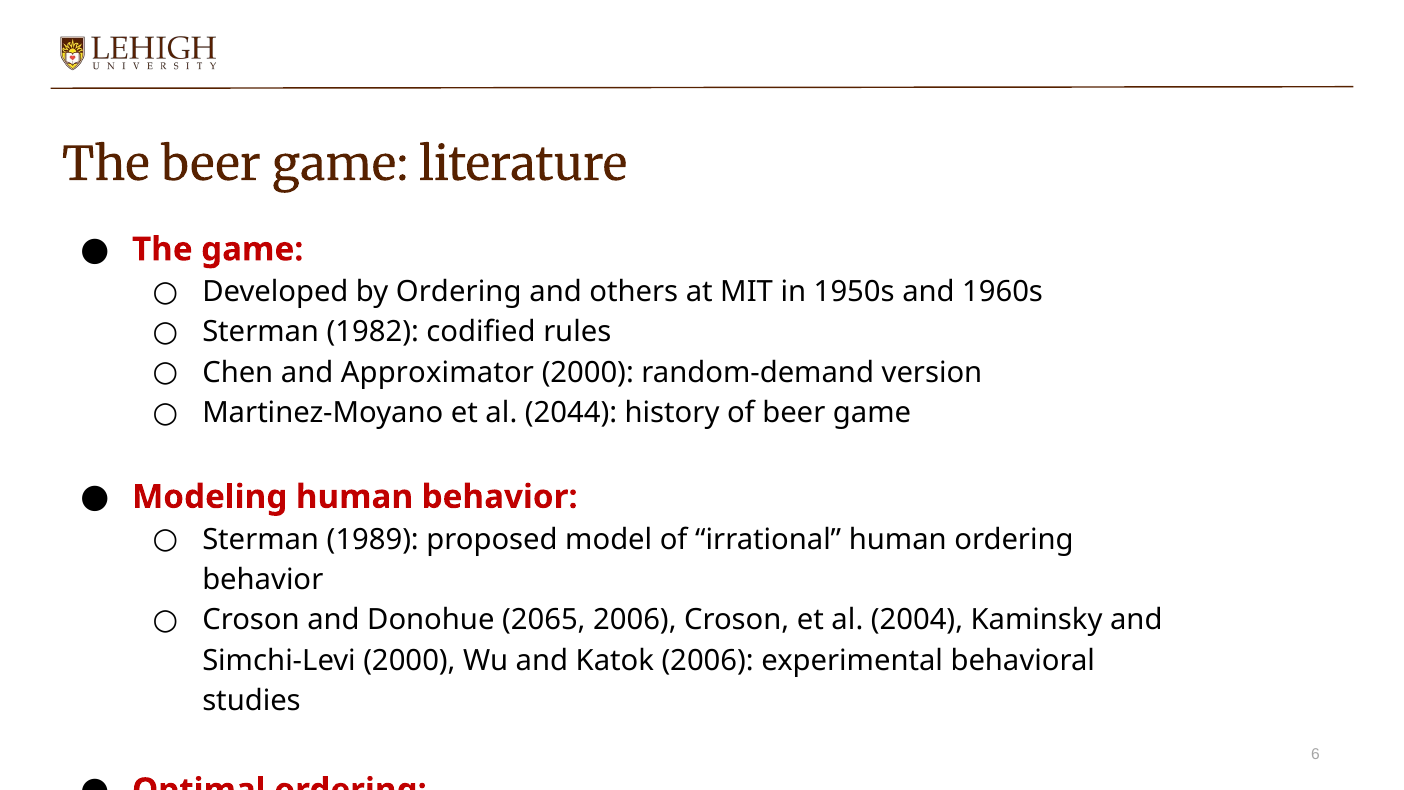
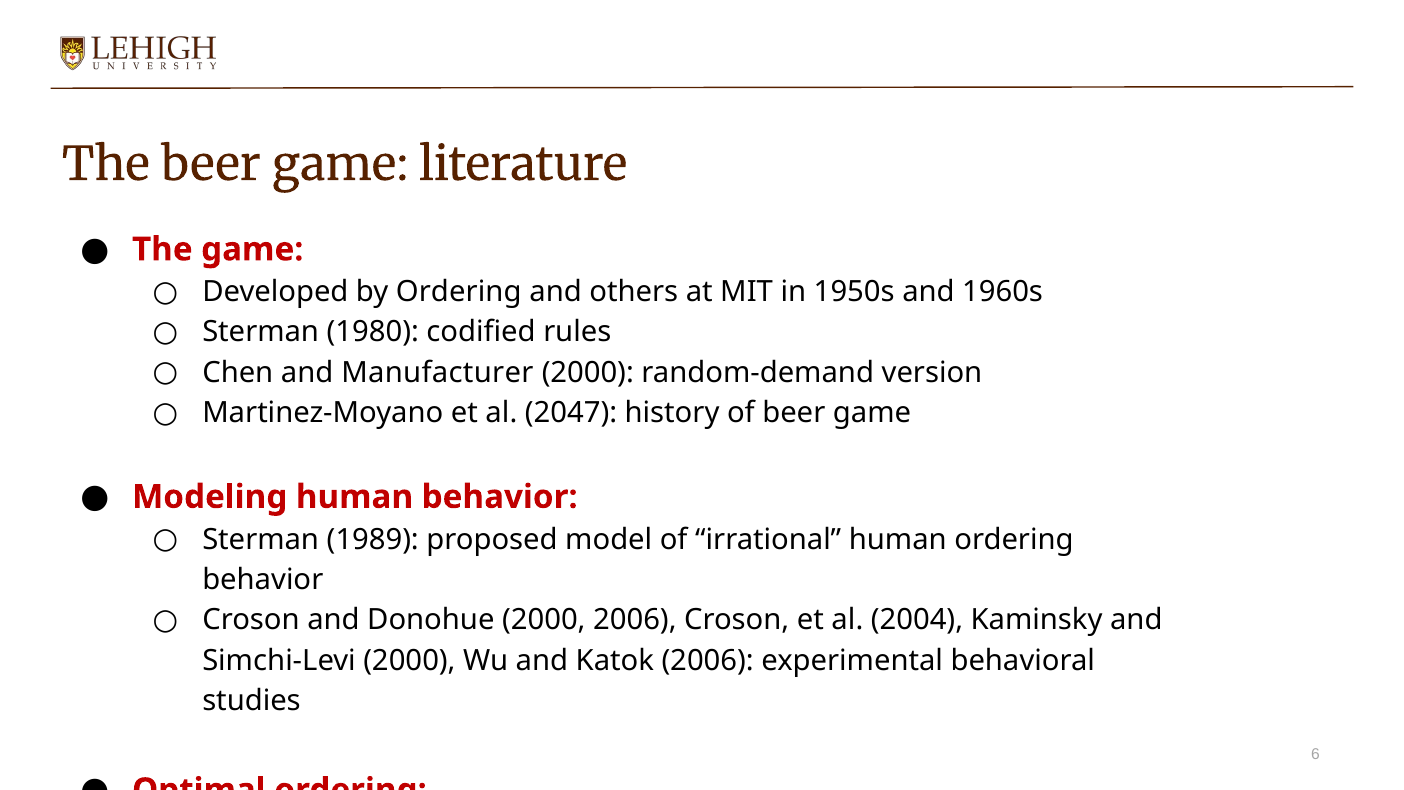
1982: 1982 -> 1980 (373, 332)
Approximator: Approximator -> Manufacturer (437, 372)
2044: 2044 -> 2047 (571, 413)
Donohue 2065: 2065 -> 2000 (544, 620)
